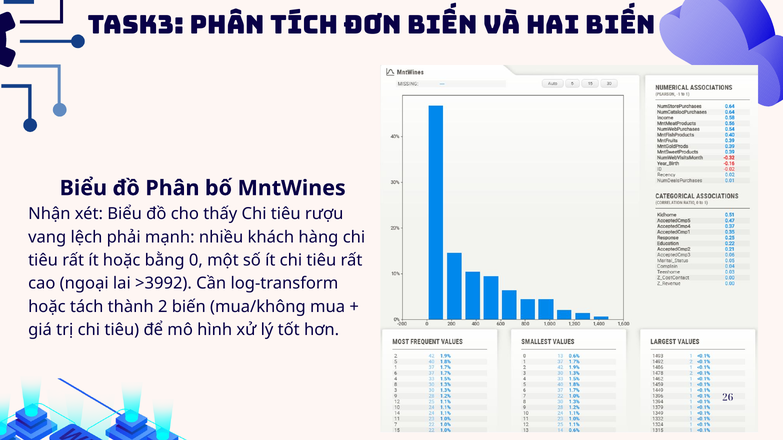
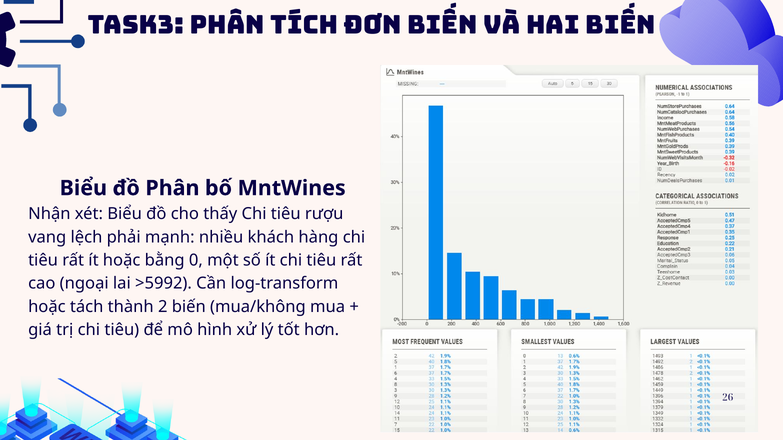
>3992: >3992 -> >5992 (164, 284)
